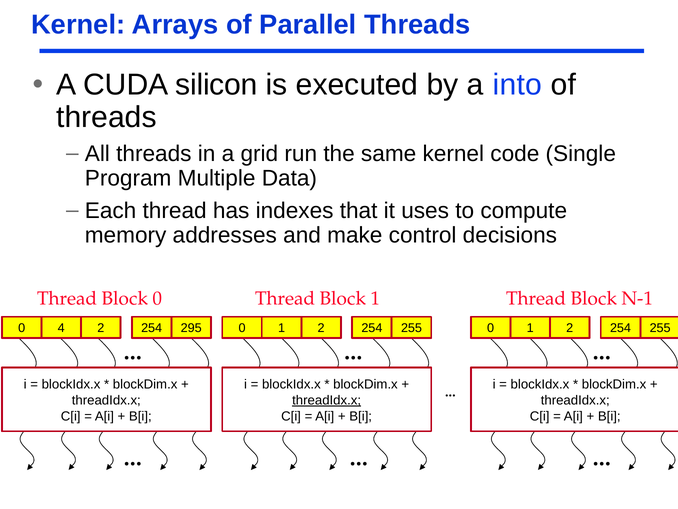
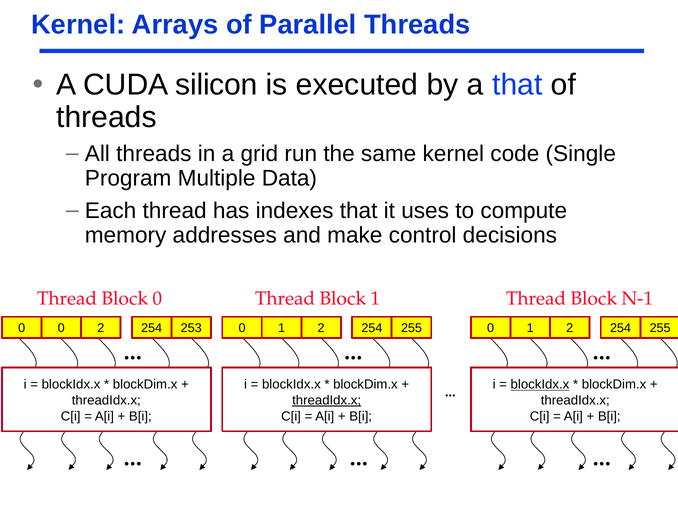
a into: into -> that (517, 85)
0 4: 4 -> 0 (61, 328)
295: 295 -> 253 (191, 328)
blockIdx.x underline: none -> present (540, 384)
